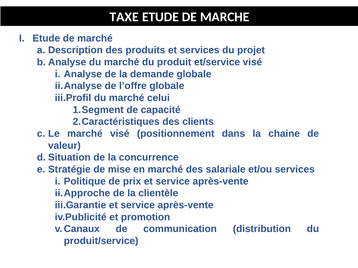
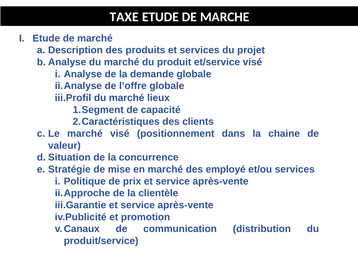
celui: celui -> lieux (158, 98)
salariale: salariale -> employé (226, 170)
